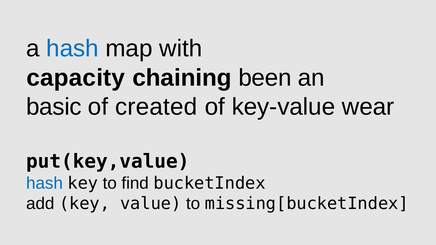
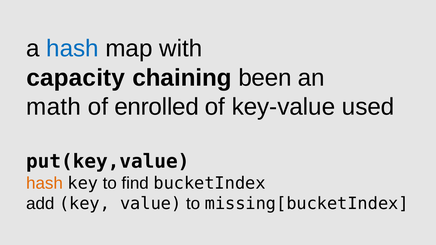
basic: basic -> math (54, 107)
created: created -> enrolled (157, 107)
wear: wear -> used (368, 107)
hash colour: blue -> orange (45, 183)
